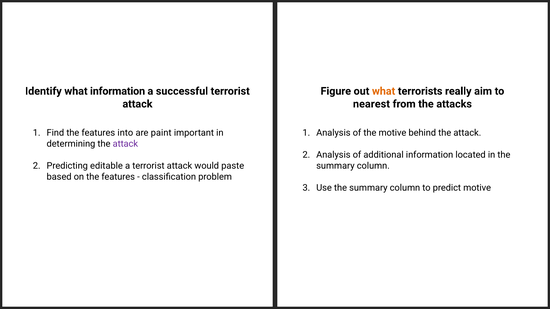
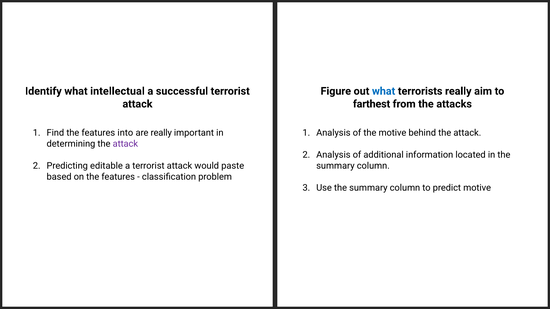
what information: information -> intellectual (117, 91)
what colour: orange -> blue (384, 91)
nearest: nearest -> farthest (372, 104)
are paint: paint -> really (161, 133)
